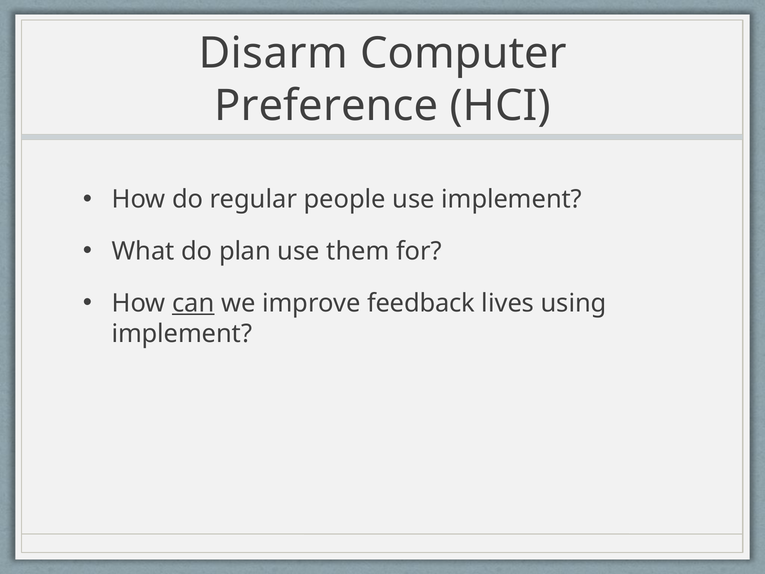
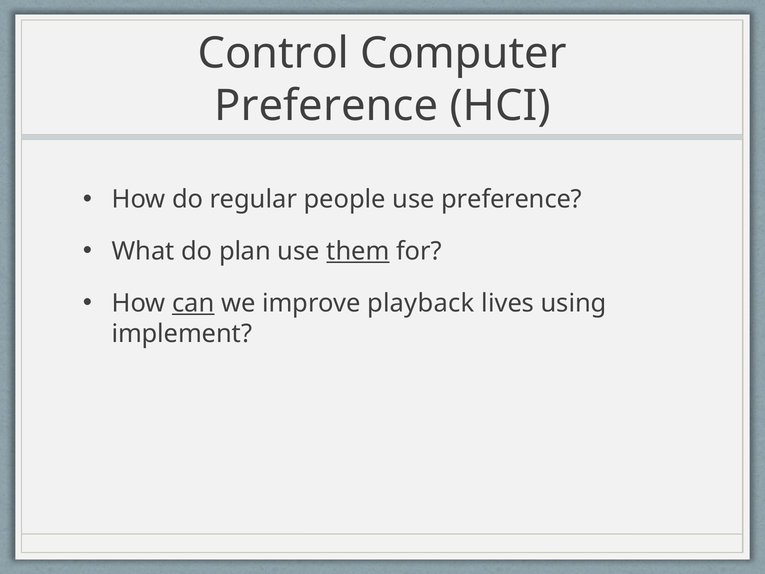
Disarm: Disarm -> Control (273, 53)
use implement: implement -> preference (512, 199)
them underline: none -> present (358, 251)
feedback: feedback -> playback (421, 303)
